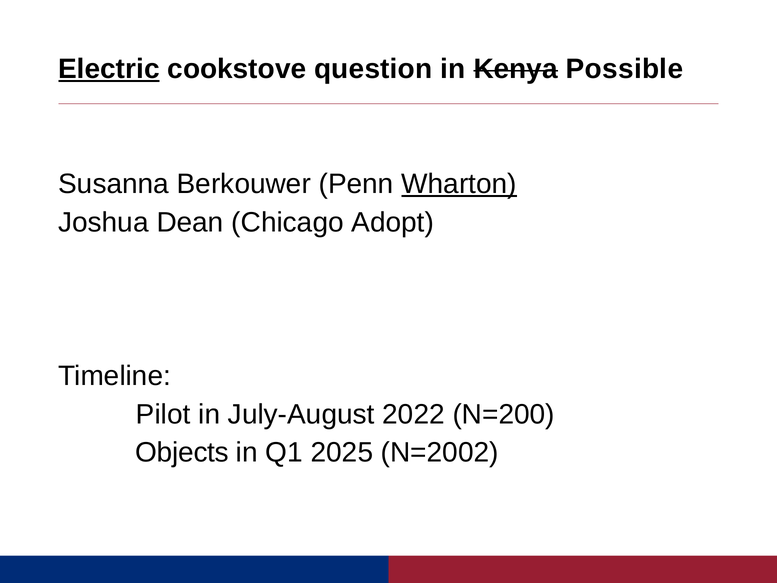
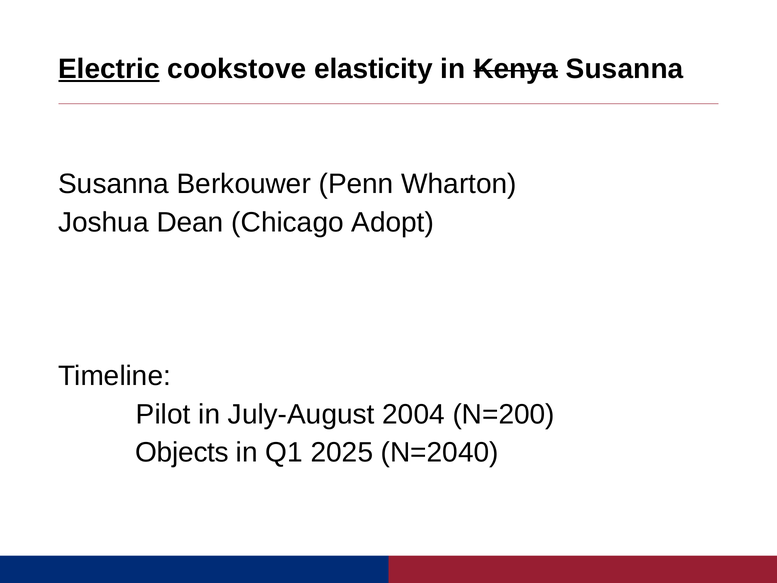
question: question -> elasticity (373, 69)
Kenya Possible: Possible -> Susanna (625, 69)
Wharton underline: present -> none (459, 184)
2022: 2022 -> 2004 (414, 414)
N=2002: N=2002 -> N=2040 (440, 452)
